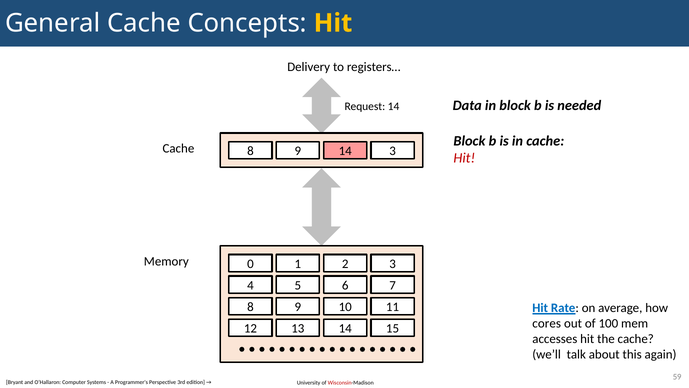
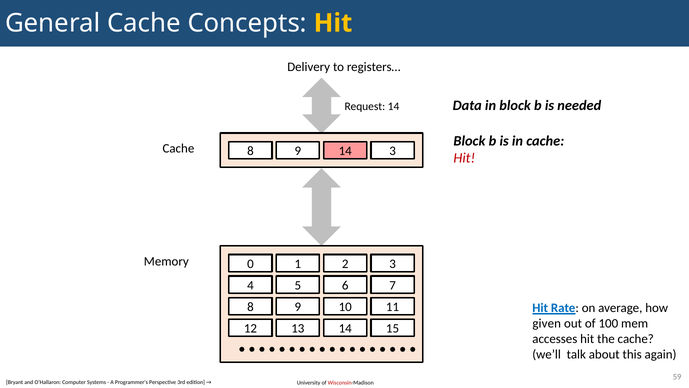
cores: cores -> given (547, 323)
